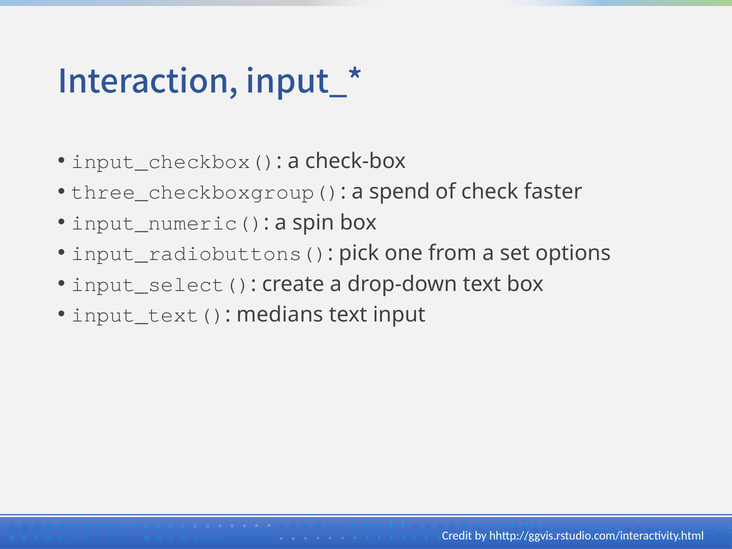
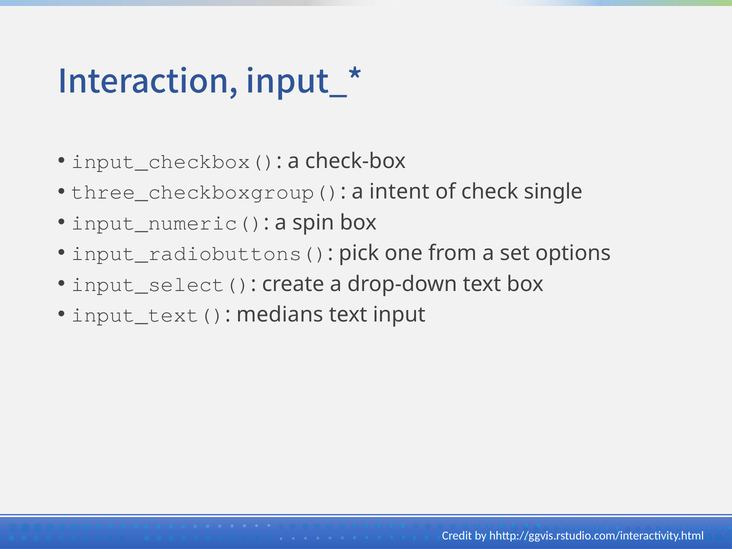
spend: spend -> intent (399, 192)
faster: faster -> single (553, 192)
